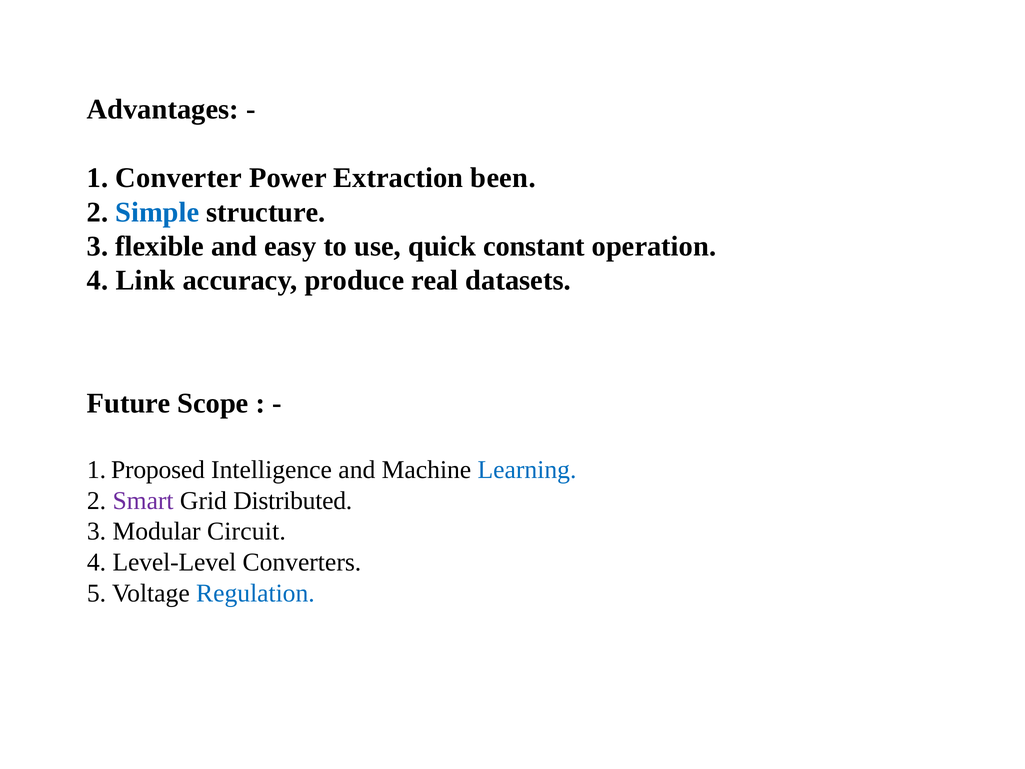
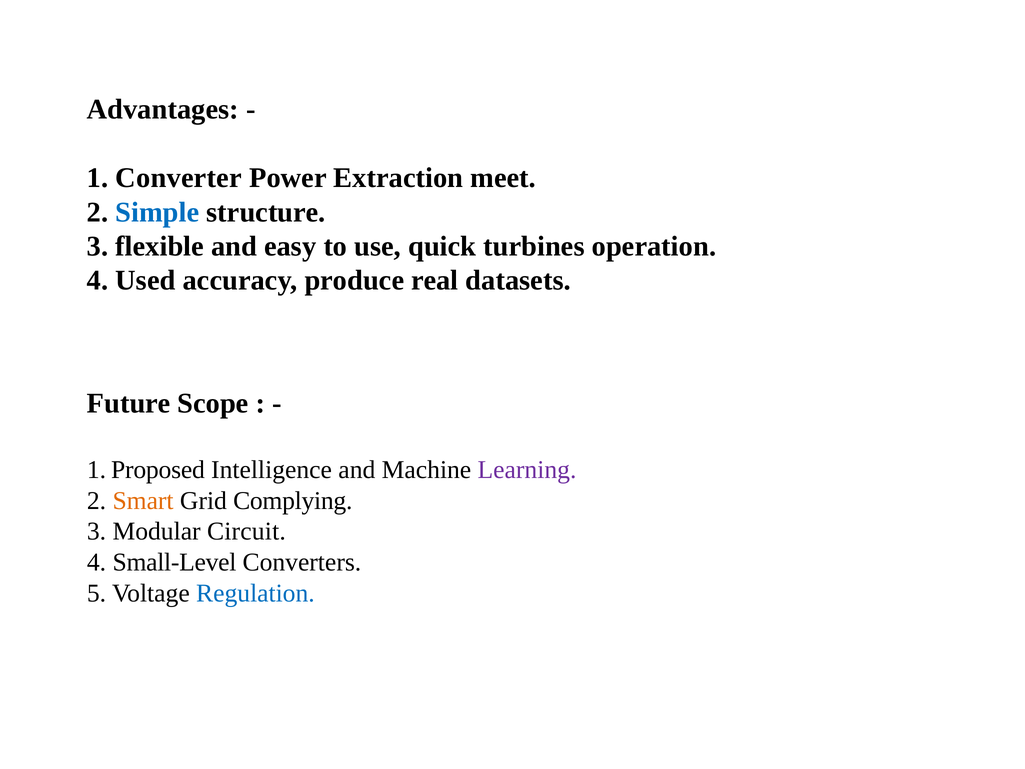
been: been -> meet (503, 178)
constant: constant -> turbines (534, 246)
Link: Link -> Used (145, 280)
Learning colour: blue -> purple (527, 470)
Smart colour: purple -> orange (143, 501)
Distributed: Distributed -> Complying (293, 501)
Level-Level: Level-Level -> Small-Level (174, 562)
